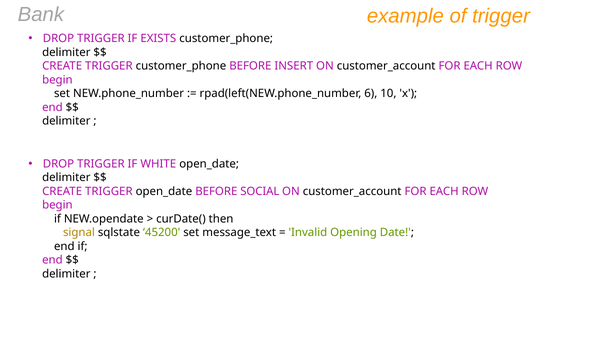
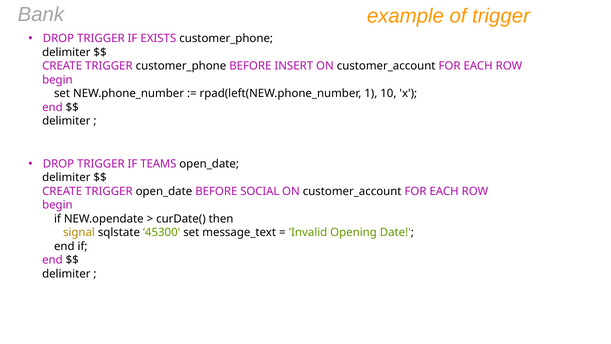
6: 6 -> 1 (371, 94)
WHITE: WHITE -> TEAMS (158, 164)
45200: 45200 -> 45300 (162, 232)
